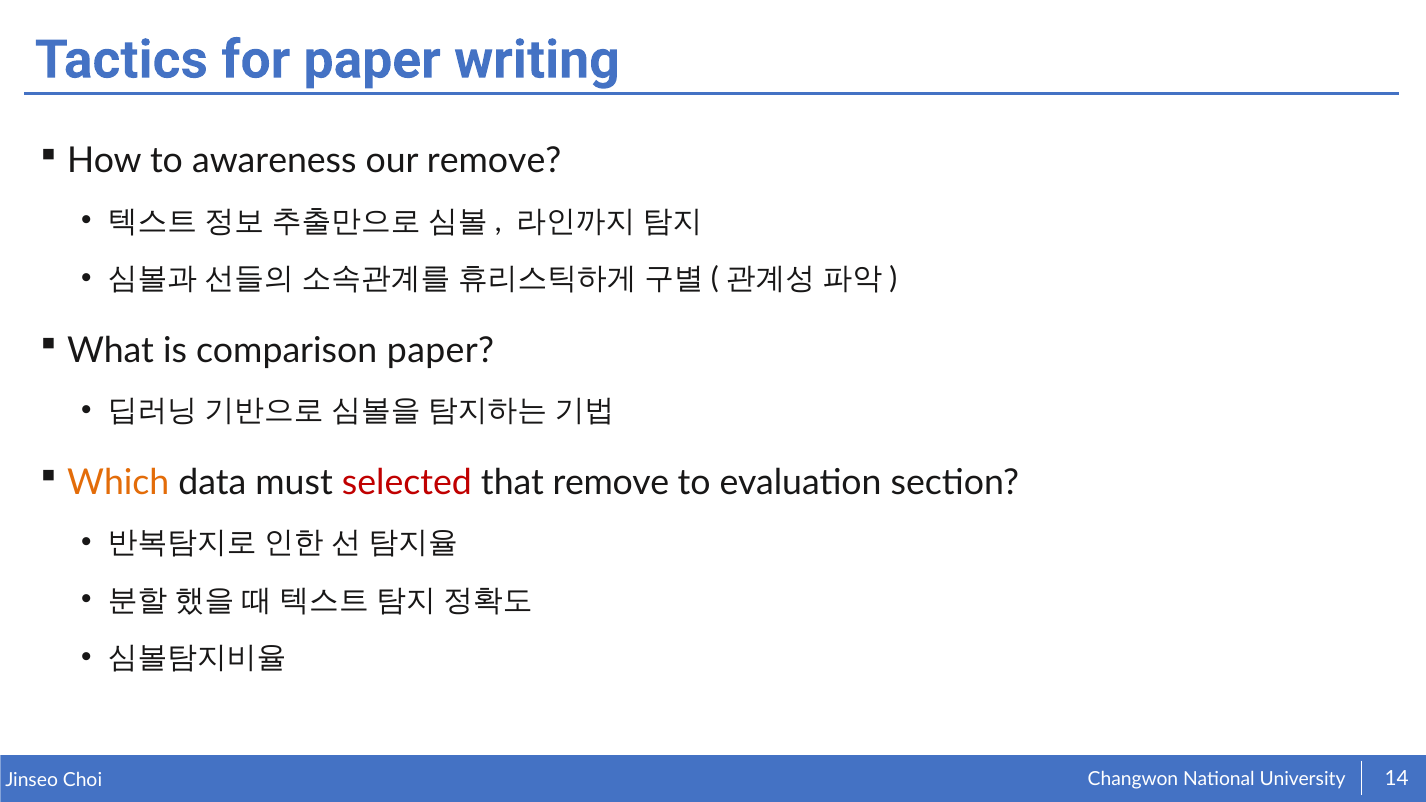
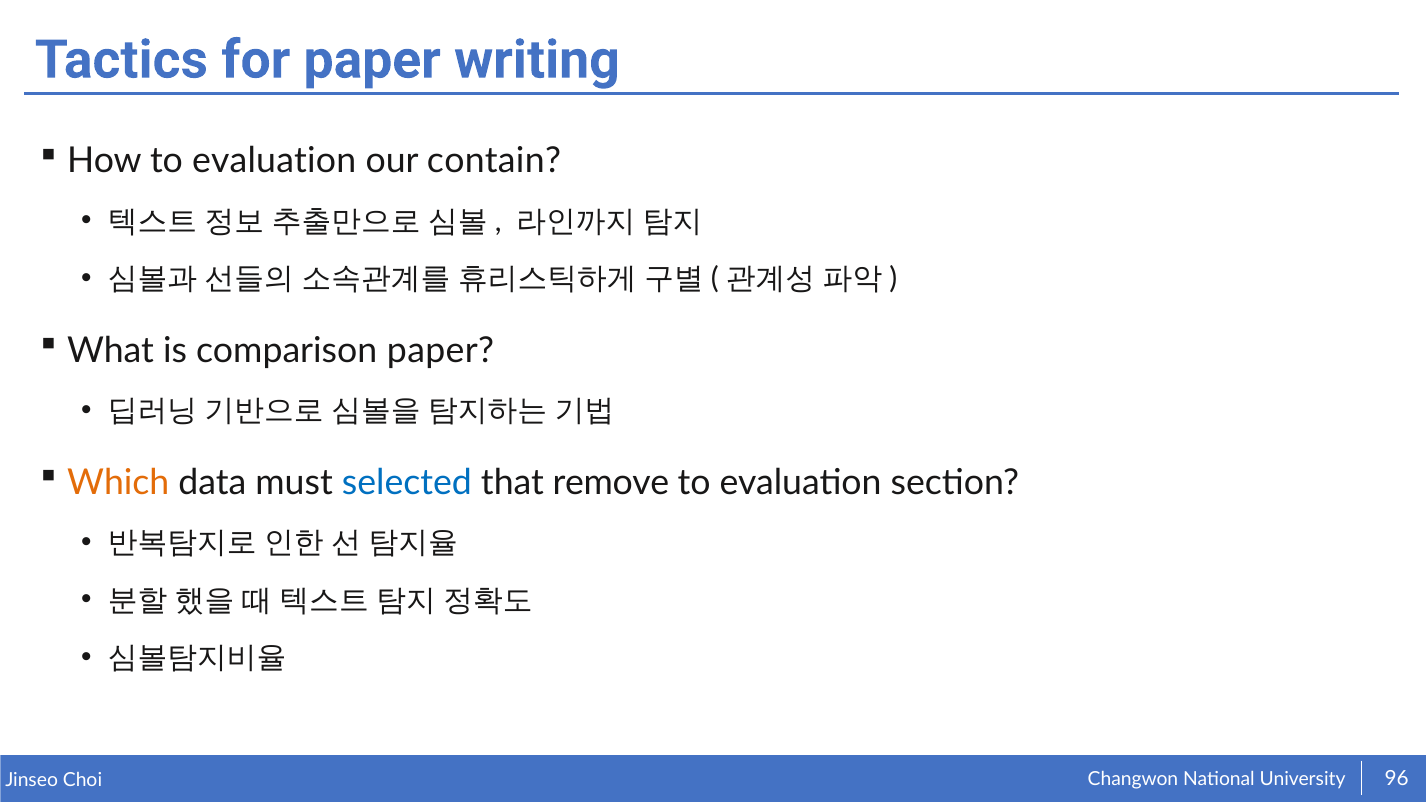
How to awareness: awareness -> evaluation (274, 161)
our remove: remove -> contain (494, 161)
selected colour: red -> blue (407, 483)
14: 14 -> 96 (1397, 779)
